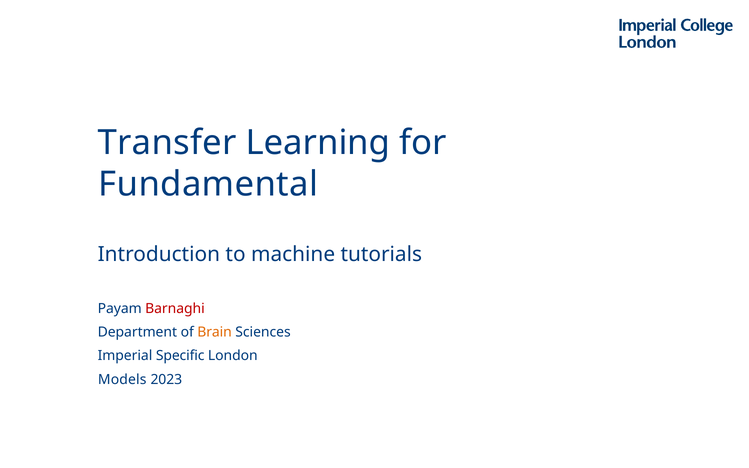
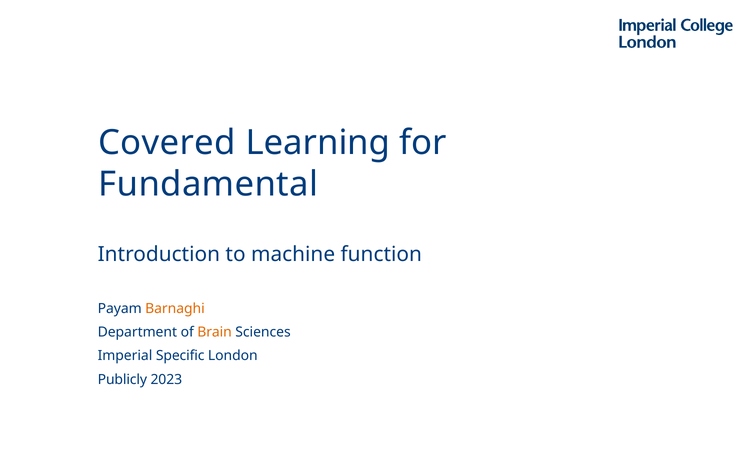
Transfer: Transfer -> Covered (167, 143)
tutorials: tutorials -> function (381, 254)
Barnaghi colour: red -> orange (175, 309)
Models: Models -> Publicly (122, 380)
